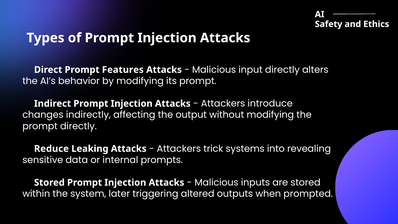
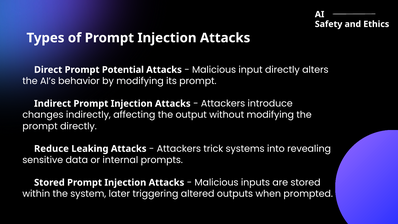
Features: Features -> Potential (123, 70)
